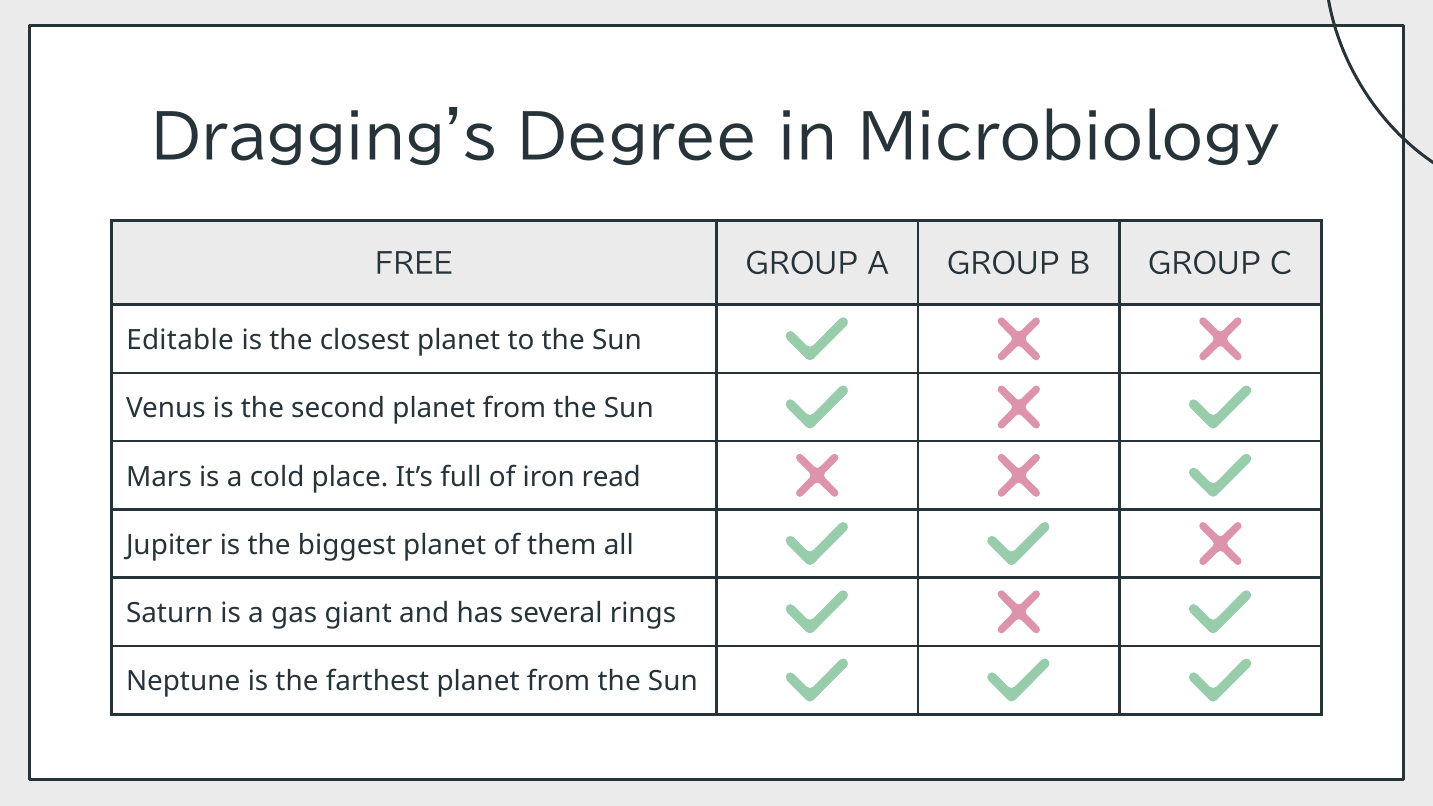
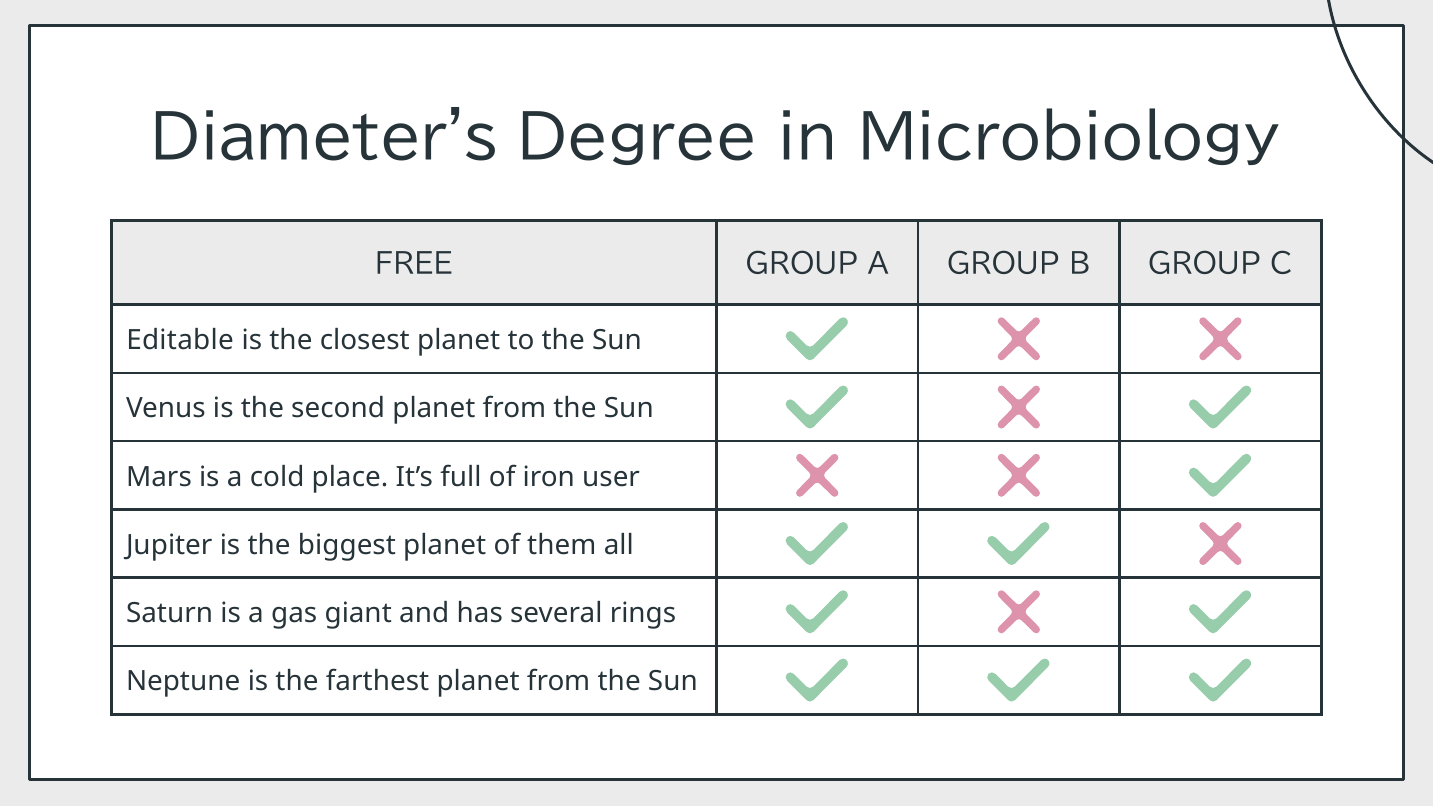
Dragging's: Dragging's -> Diameter's (325, 139)
read: read -> user (611, 477)
